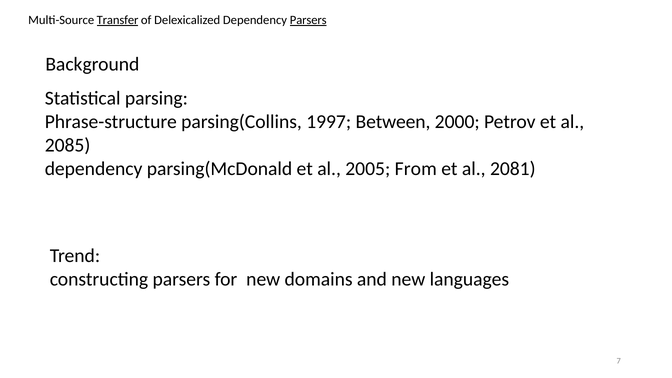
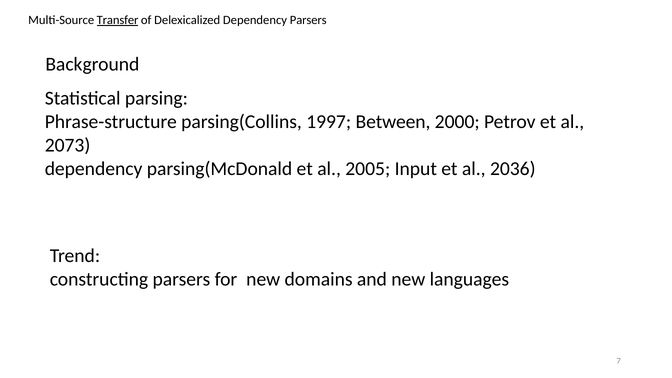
Parsers underline: present -> none (308, 20)
2085: 2085 -> 2073 (68, 145)
From: From -> Input (416, 169)
2081: 2081 -> 2036 (513, 169)
